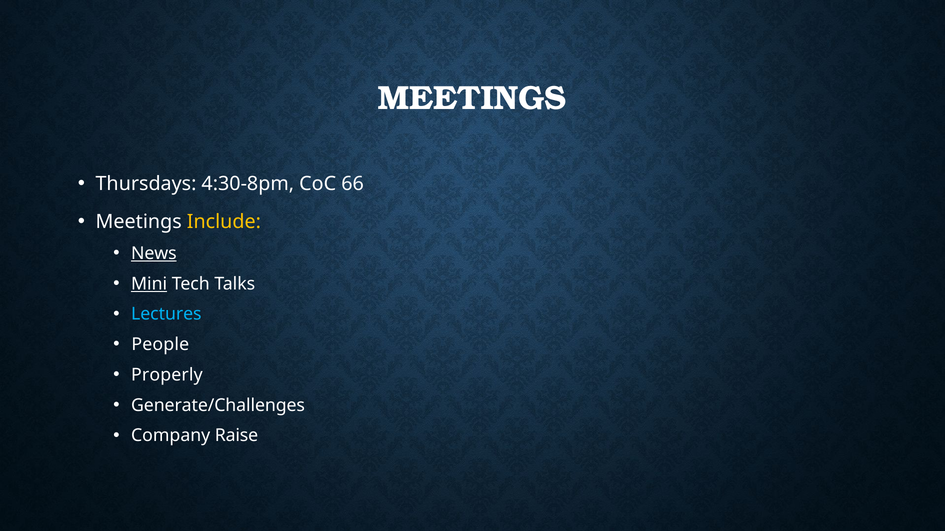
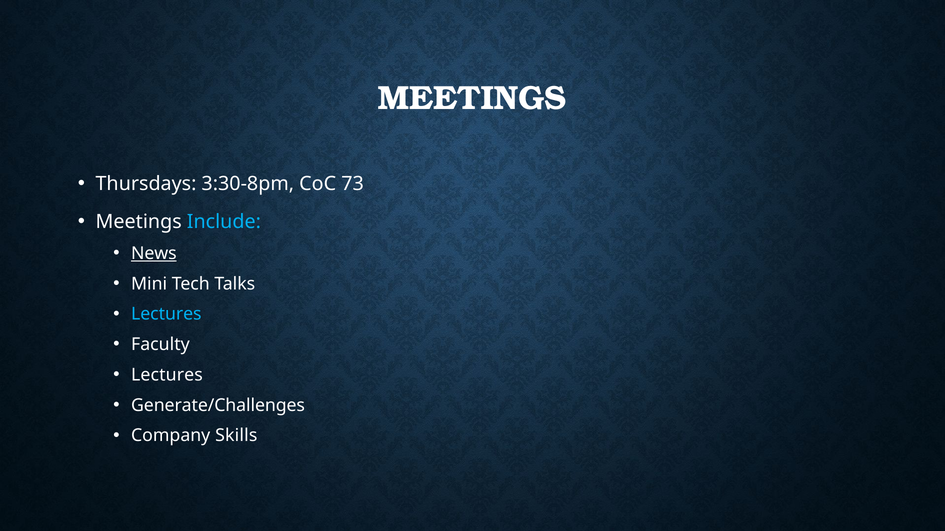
4:30-8pm: 4:30-8pm -> 3:30-8pm (248, 184)
66: 66 -> 73 (353, 184)
Include colour: yellow -> light blue (224, 222)
Mini underline: present -> none (149, 284)
People: People -> Faculty (160, 345)
Properly: Properly -> Lectures (167, 375)
Raise: Raise -> Skills (236, 436)
